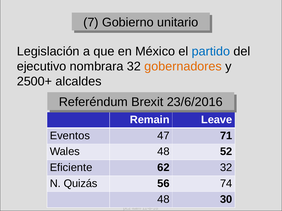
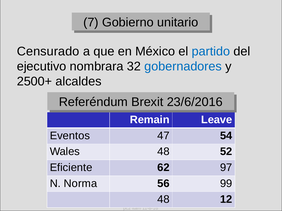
Legislación: Legislación -> Censurado (48, 52)
gobernadores colour: orange -> blue (183, 67)
71: 71 -> 54 (226, 136)
62 32: 32 -> 97 (226, 168)
Quizás: Quizás -> Norma (80, 184)
74: 74 -> 99 (226, 184)
30: 30 -> 12 (226, 200)
